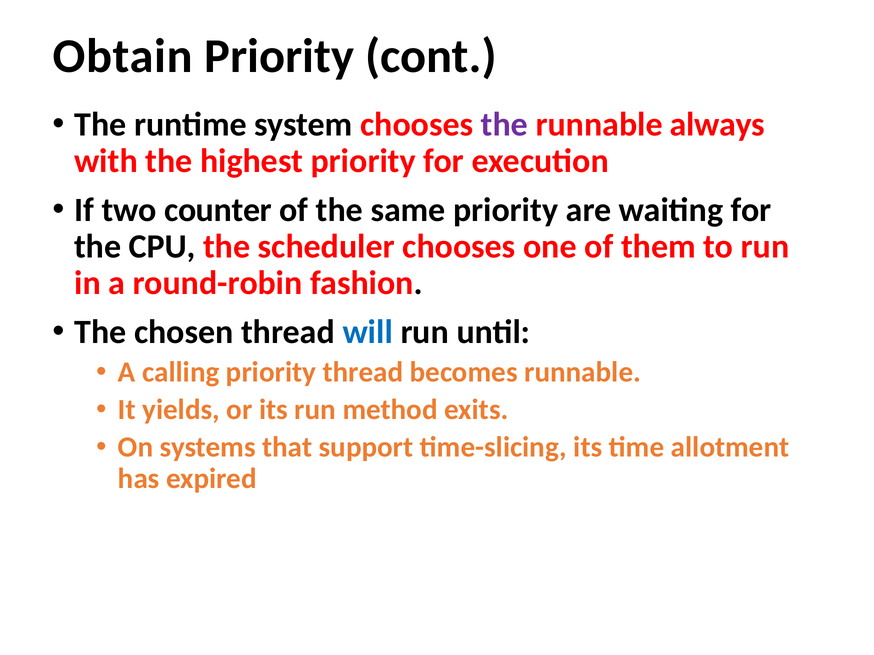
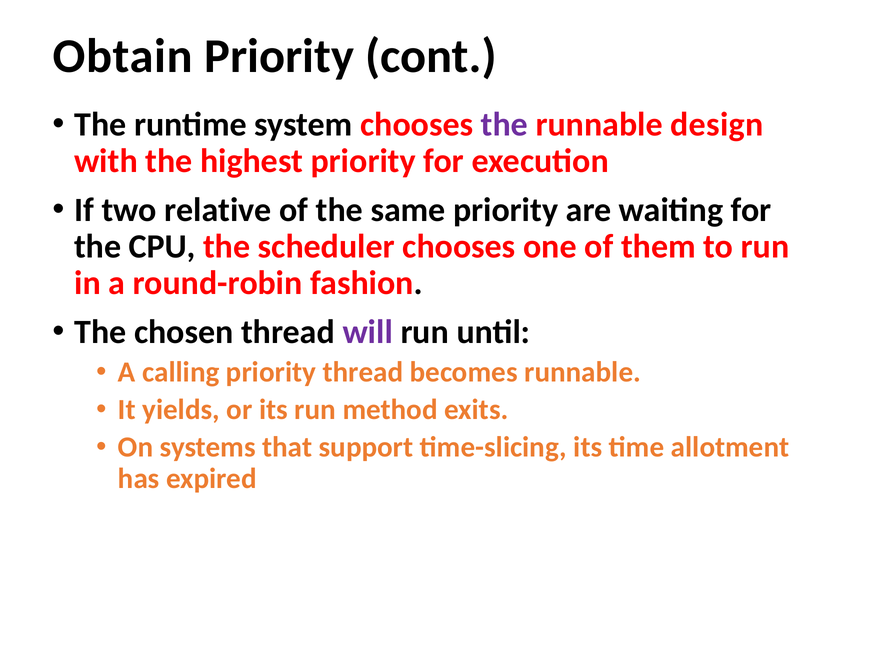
always: always -> design (717, 124)
counter: counter -> relative (218, 210)
will colour: blue -> purple (368, 332)
